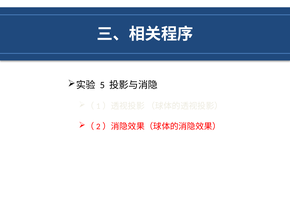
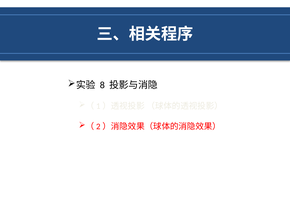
5: 5 -> 8 (102, 85)
